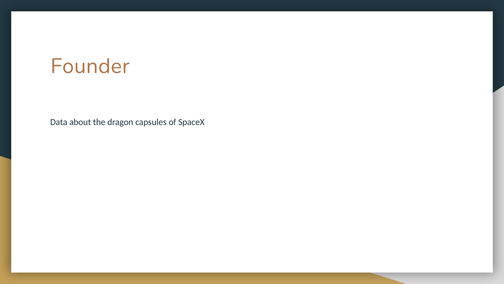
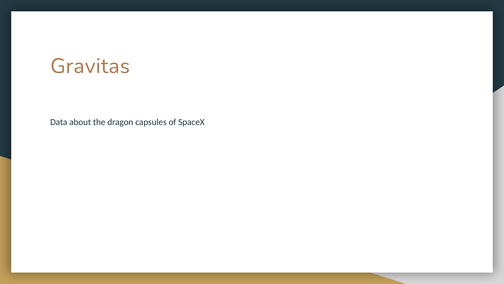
Founder: Founder -> Gravitas (90, 66)
